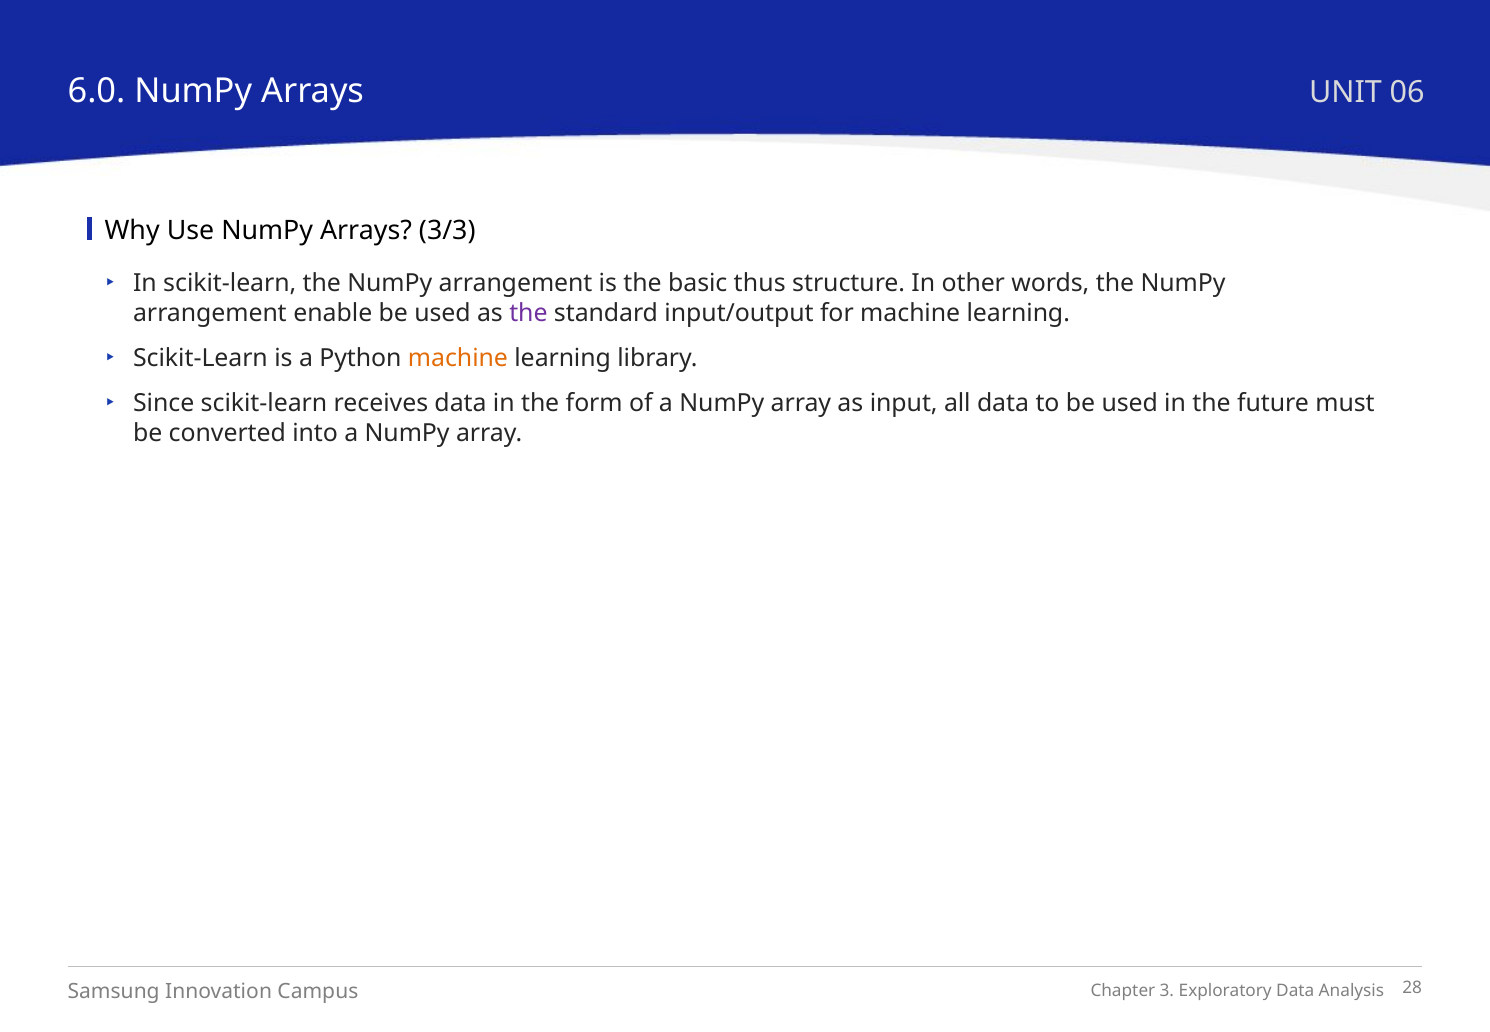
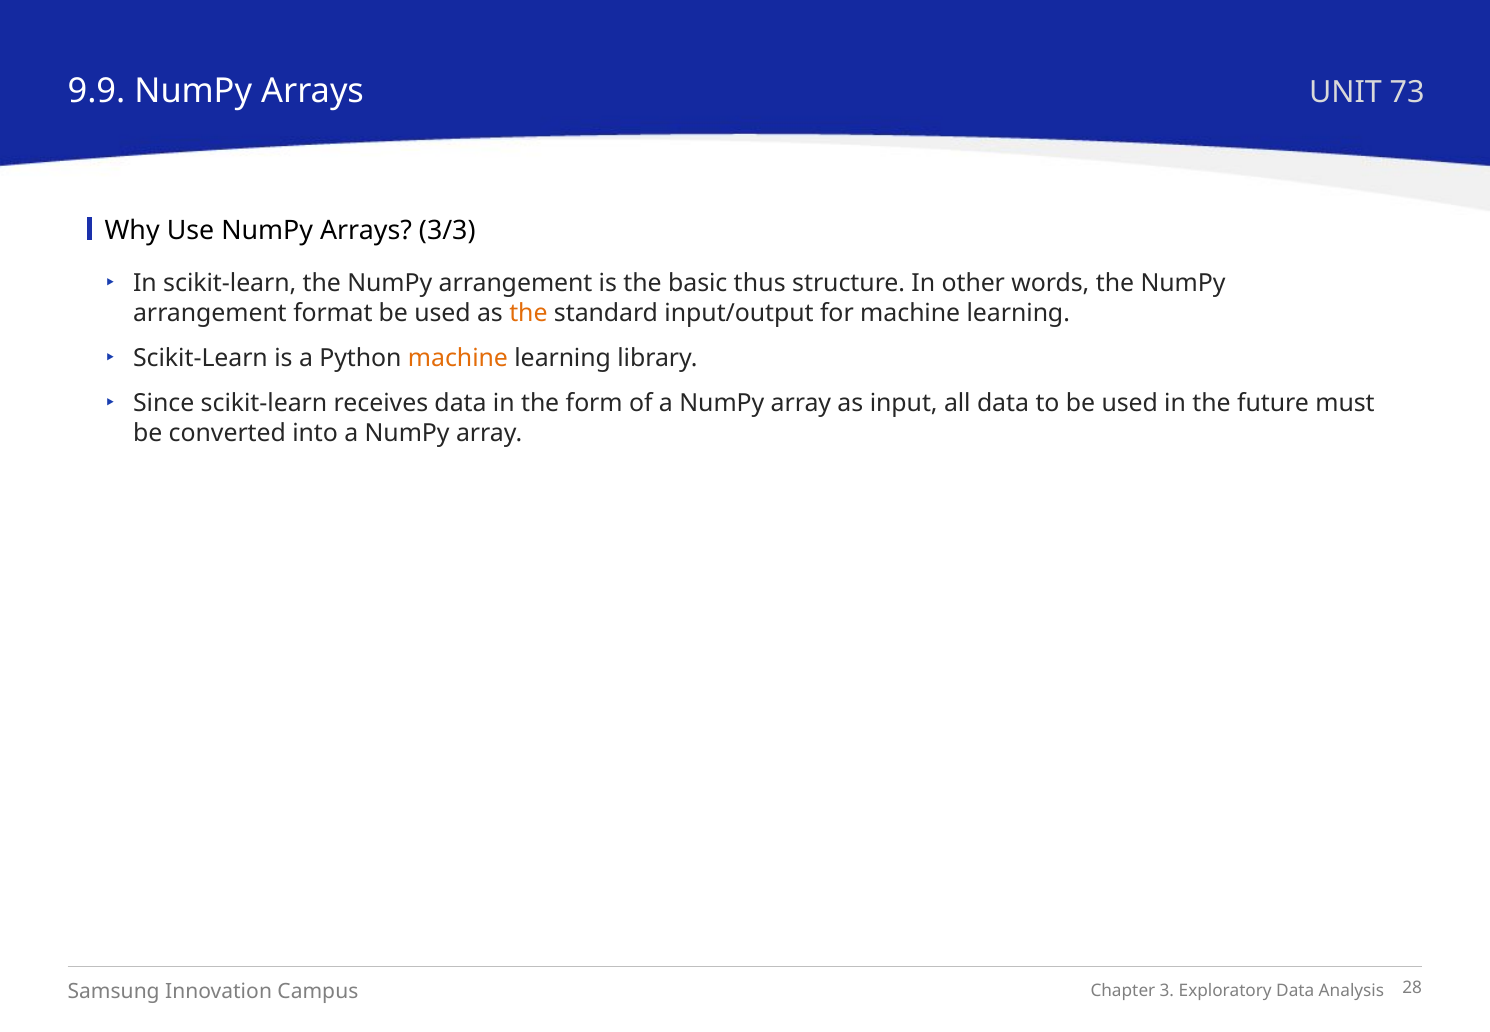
6.0: 6.0 -> 9.9 (97, 91)
06: 06 -> 73 (1407, 93)
enable: enable -> format (333, 313)
the colour: purple -> orange (528, 313)
